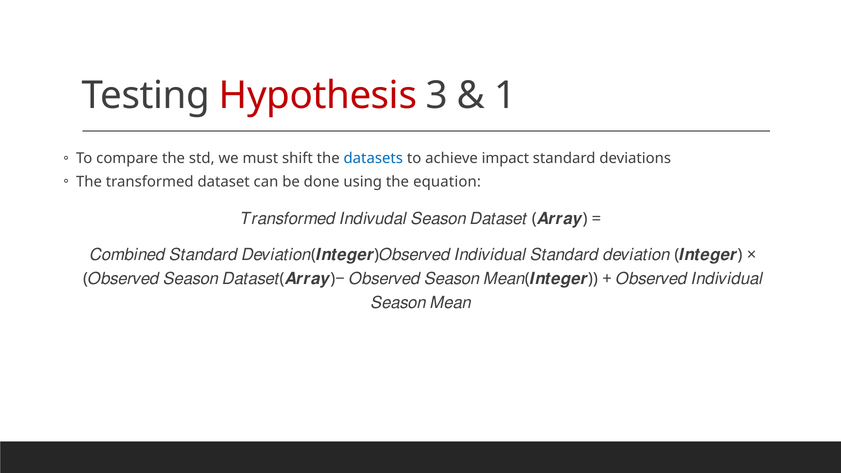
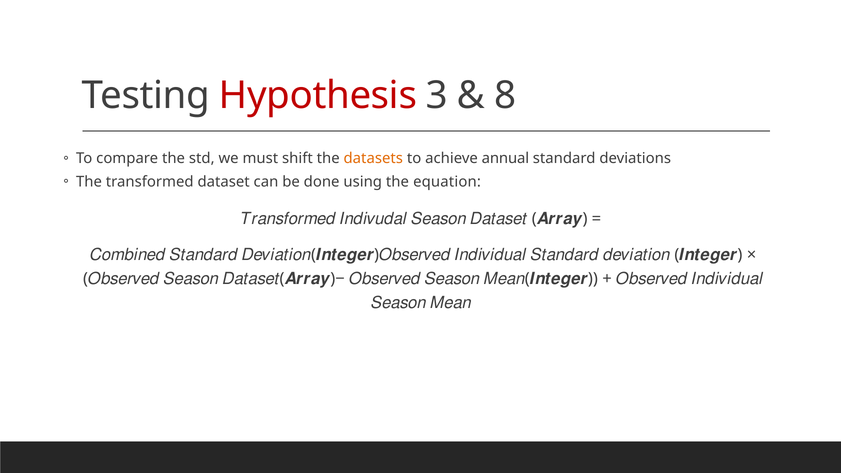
1: 1 -> 8 (505, 96)
datasets colour: blue -> orange (373, 159)
impact: impact -> annual (505, 159)
